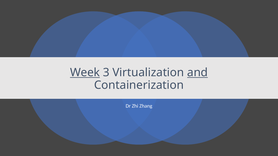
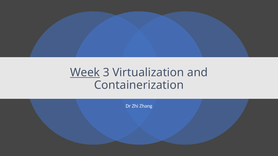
and underline: present -> none (198, 73)
